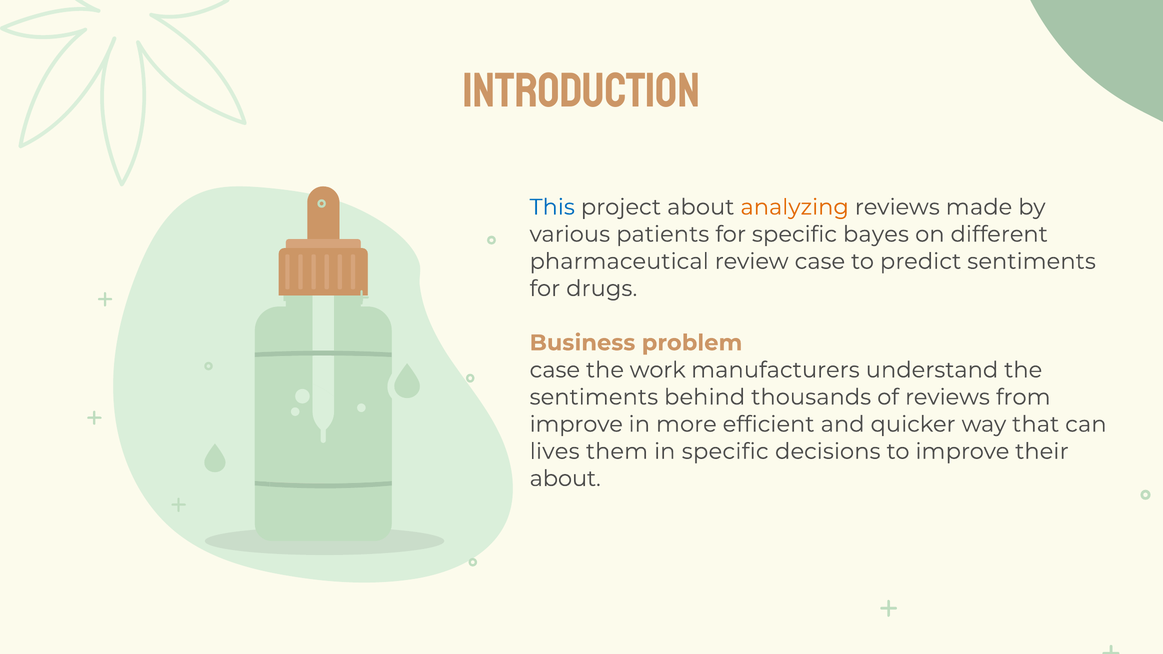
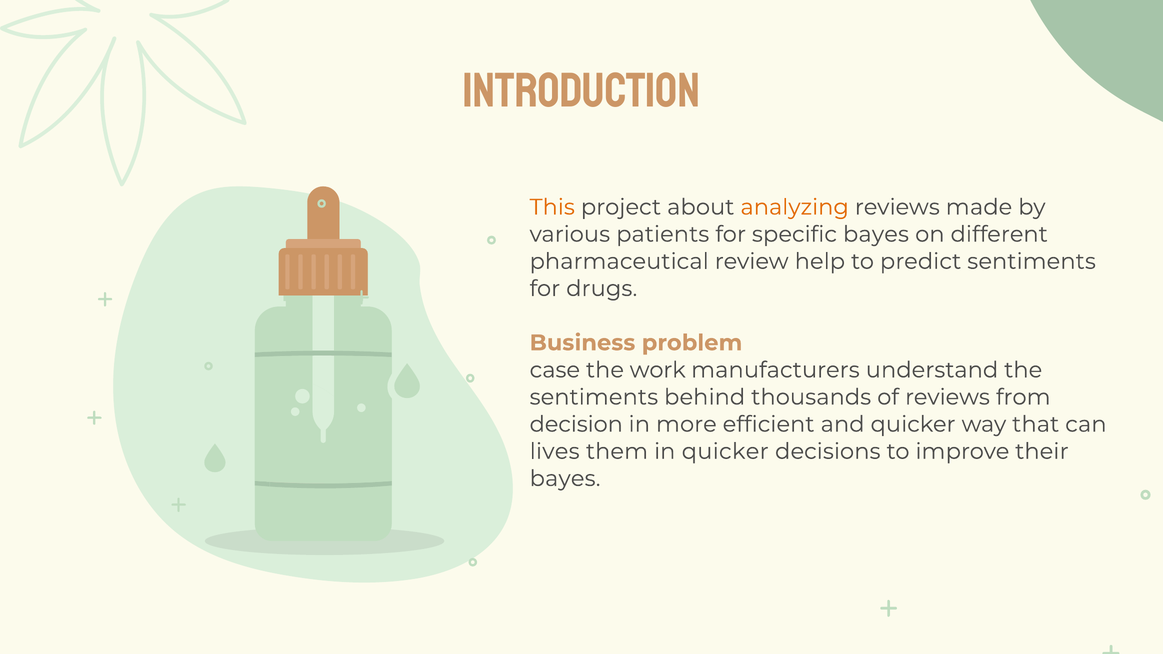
This colour: blue -> orange (552, 207)
review case: case -> help (820, 261)
improve: improve -> decision (576, 424)
in specific: specific -> quicker (725, 452)
about: about -> bayes (565, 479)
